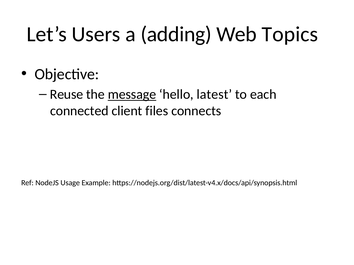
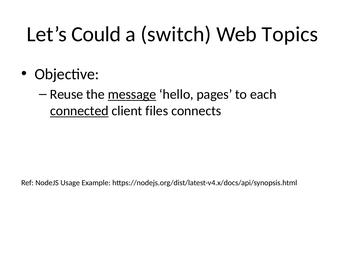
Users: Users -> Could (96, 34)
adding: adding -> switch (176, 34)
latest: latest -> pages (214, 95)
connected underline: none -> present (79, 111)
